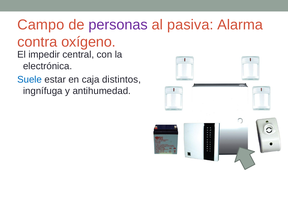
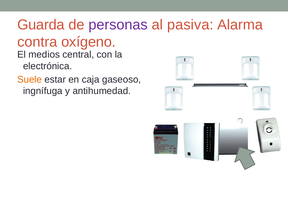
Campo: Campo -> Guarda (41, 25)
impedir: impedir -> medios (44, 55)
Suele colour: blue -> orange (30, 79)
distintos: distintos -> gaseoso (122, 79)
